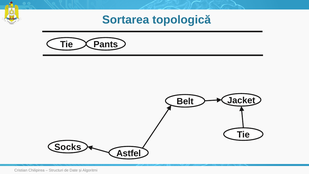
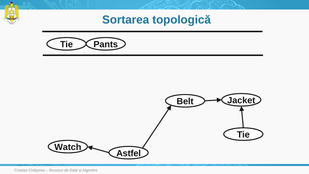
Socks: Socks -> Watch (68, 147)
